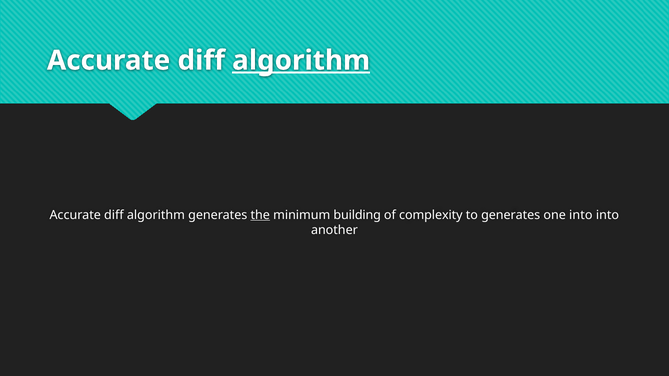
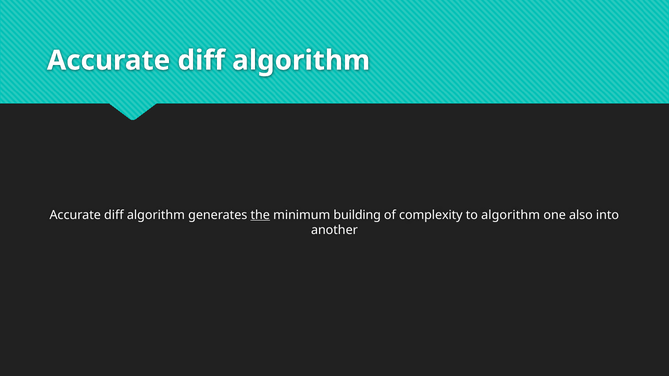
algorithm underline: present -> none (301, 60)
to generates: generates -> algorithm (511, 215)
one into: into -> also (581, 215)
